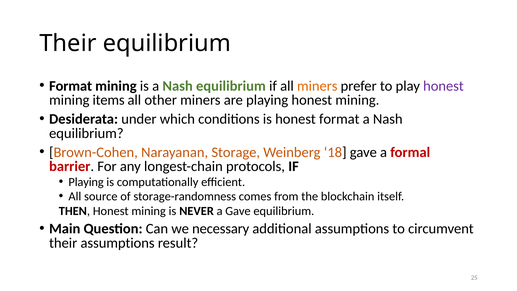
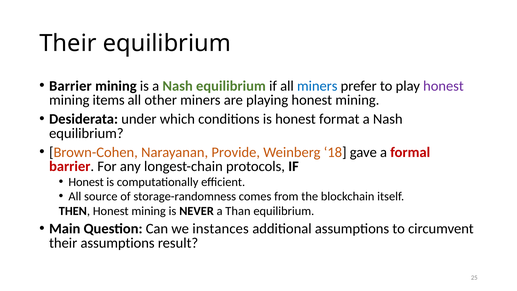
Format: Format -> Barrier (70, 86)
miners colour: orange -> blue (317, 86)
Storage: Storage -> Provide (236, 152)
Playing: Playing -> Honest (86, 182)
a Gave: Gave -> Than (238, 211)
necessary: necessary -> instances (221, 229)
